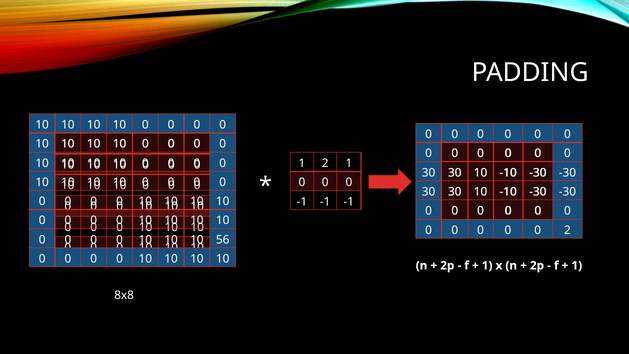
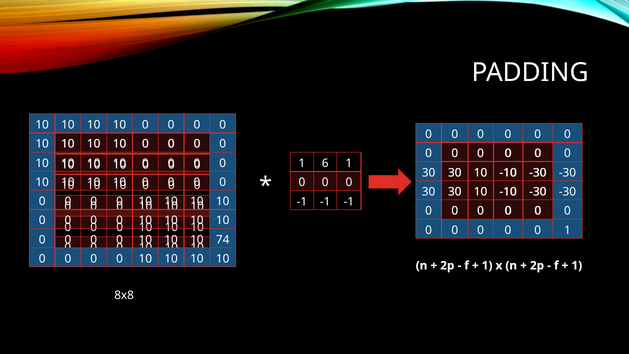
1 2: 2 -> 6 (325, 163)
0 2: 2 -> 1 (567, 230)
56: 56 -> 74 (223, 240)
